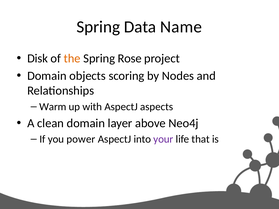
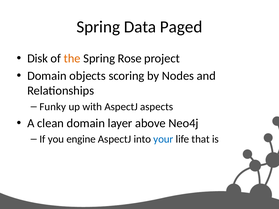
Name: Name -> Paged (181, 27)
Warm: Warm -> Funky (53, 107)
power: power -> engine (81, 139)
your colour: purple -> blue (163, 139)
